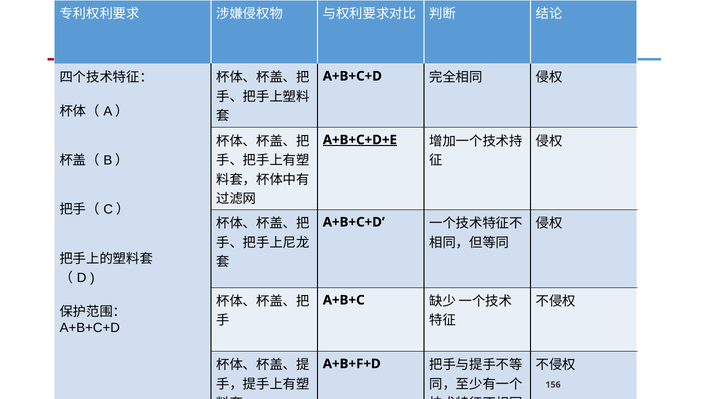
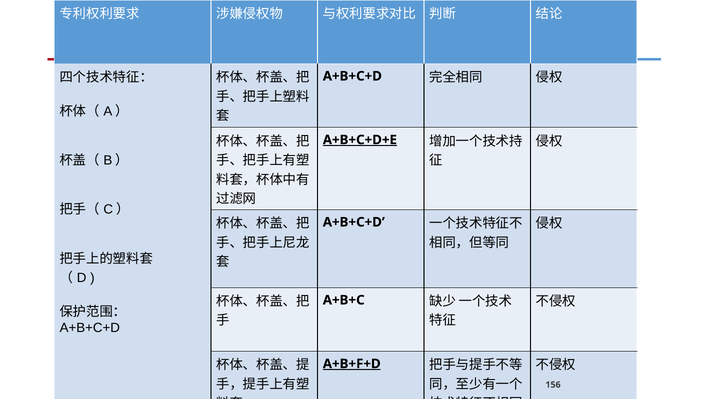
A+B+F+D underline: none -> present (352, 364)
